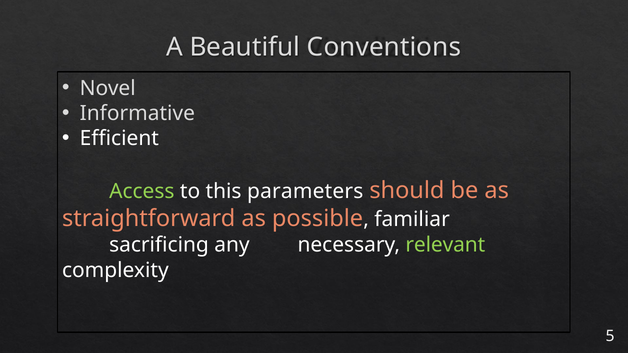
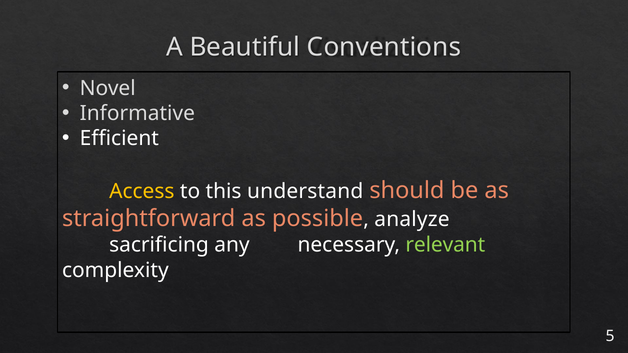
Access colour: light green -> yellow (142, 191)
parameters: parameters -> understand (305, 191)
familiar: familiar -> analyze (412, 220)
